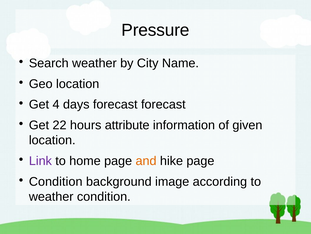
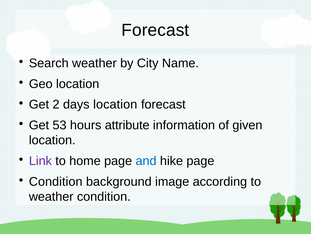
Pressure: Pressure -> Forecast (155, 30)
4: 4 -> 2 (56, 104)
days forecast: forecast -> location (115, 104)
22: 22 -> 53 (60, 125)
and colour: orange -> blue (146, 160)
